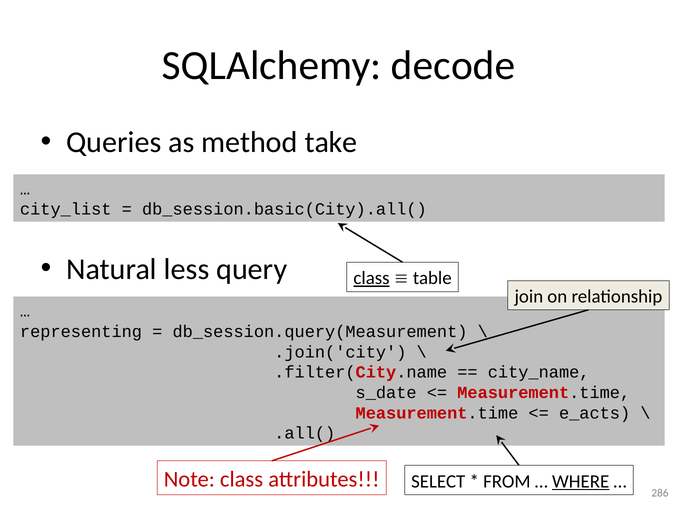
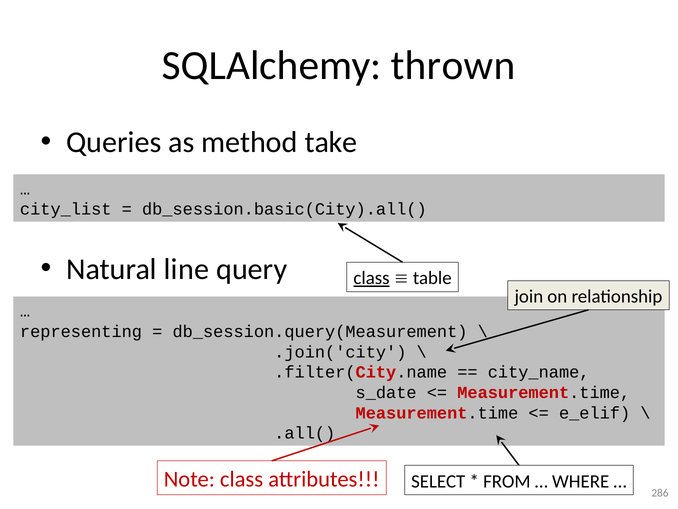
decode: decode -> thrown (453, 66)
less: less -> line (186, 269)
e_acts: e_acts -> e_elif (595, 413)
WHERE underline: present -> none (581, 481)
